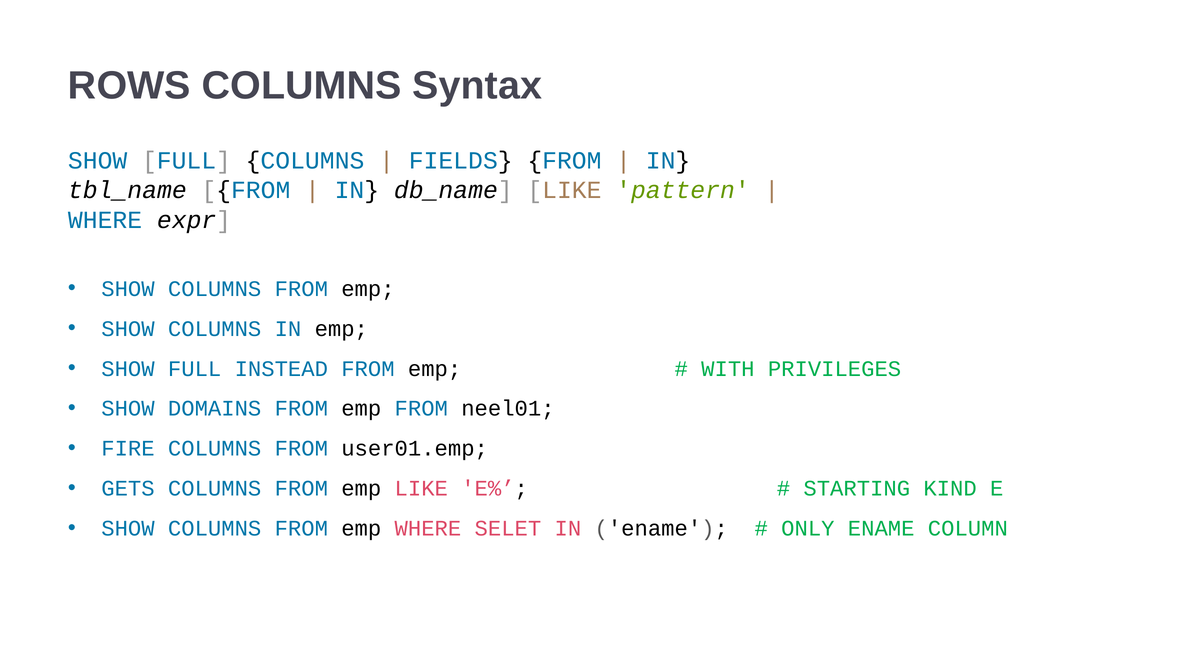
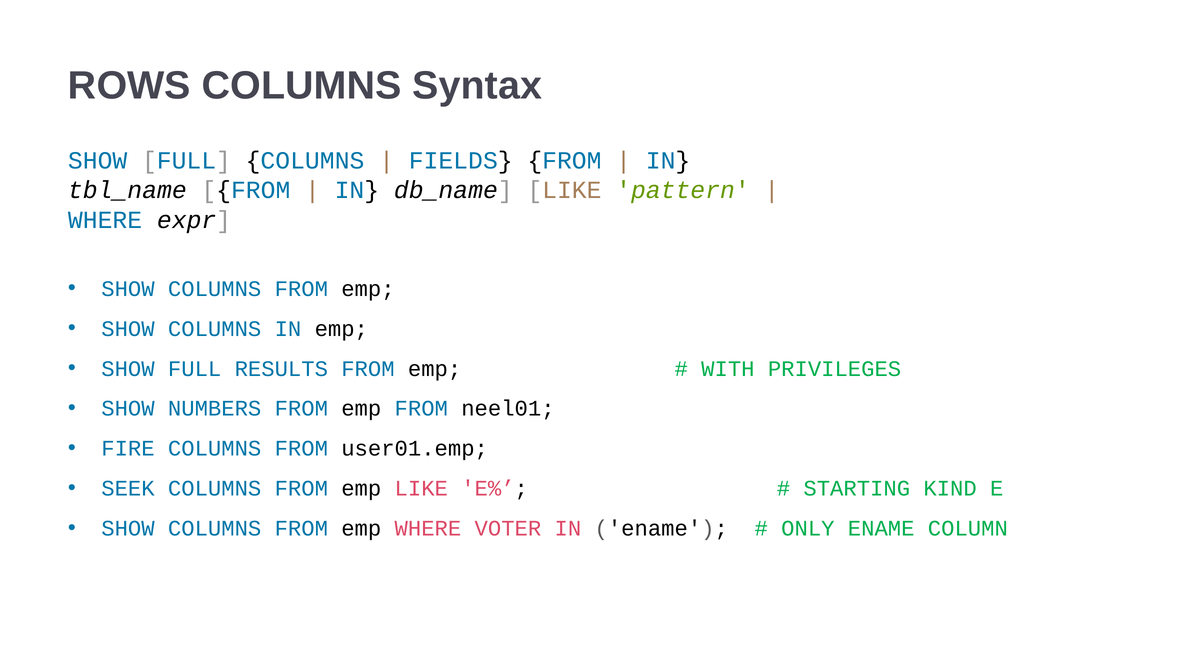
INSTEAD: INSTEAD -> RESULTS (281, 369)
DOMAINS: DOMAINS -> NUMBERS (215, 409)
GETS: GETS -> SEEK (128, 489)
SELET: SELET -> VOTER (508, 529)
